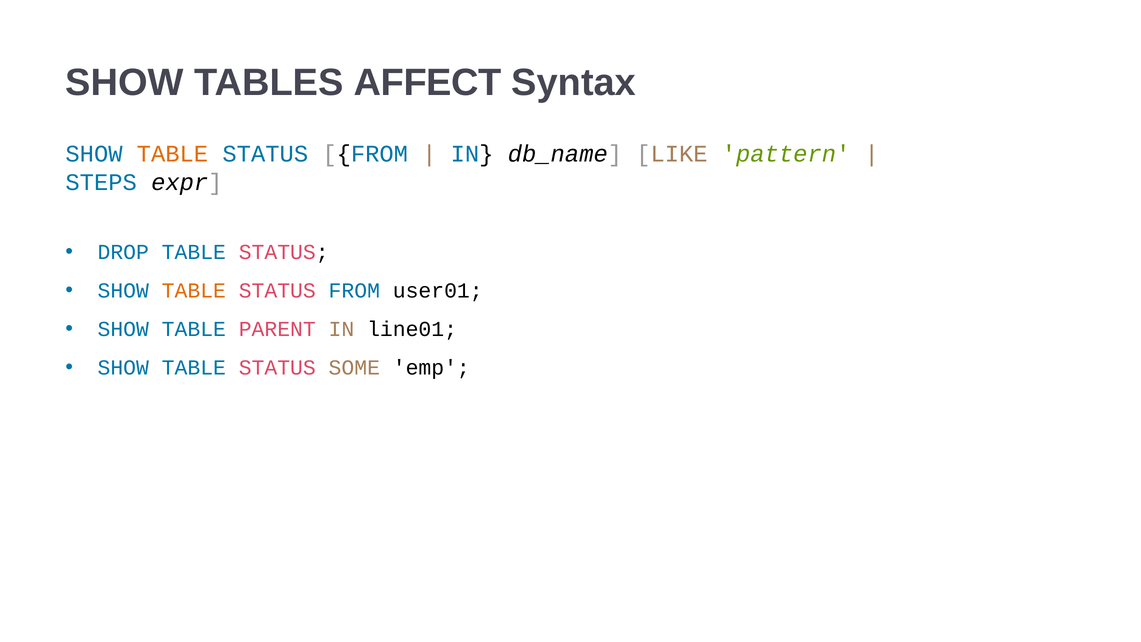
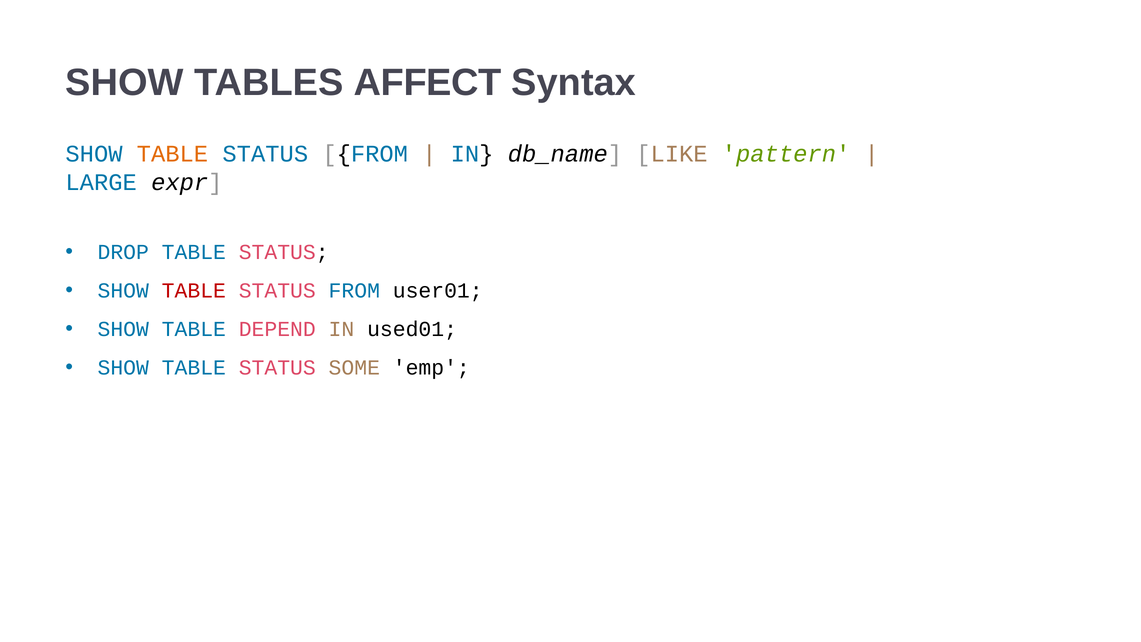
STEPS: STEPS -> LARGE (101, 182)
TABLE colour: orange -> red (194, 291)
PARENT: PARENT -> DEPEND (277, 329)
line01: line01 -> used01 (412, 329)
